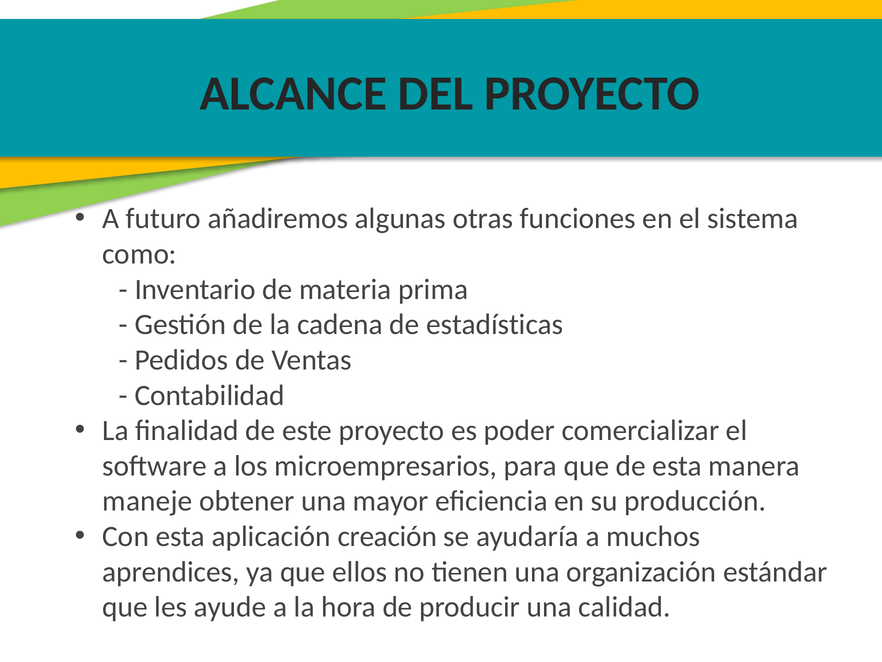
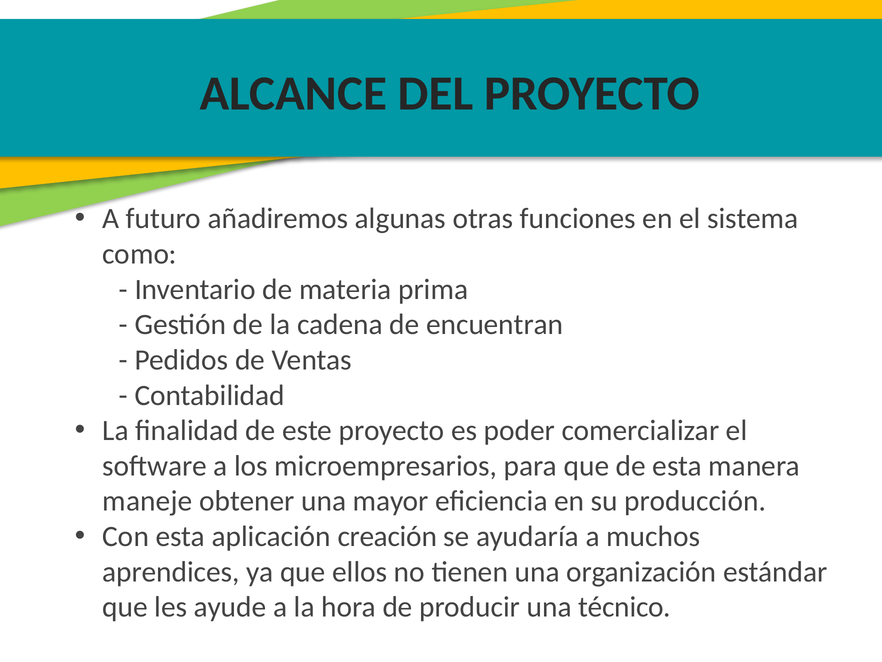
estadísticas: estadísticas -> encuentran (495, 324)
calidad: calidad -> técnico (625, 607)
